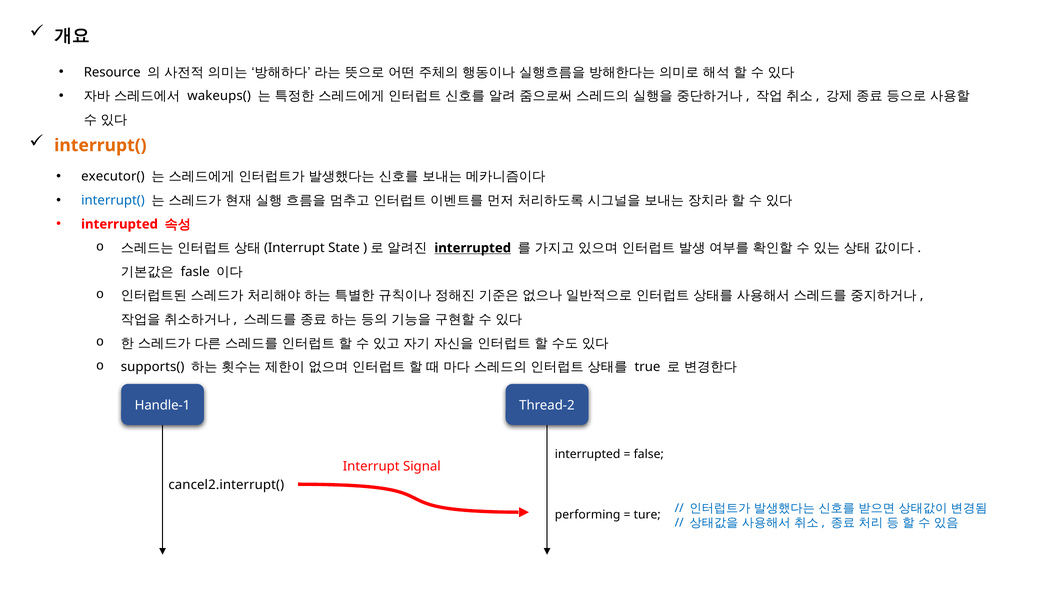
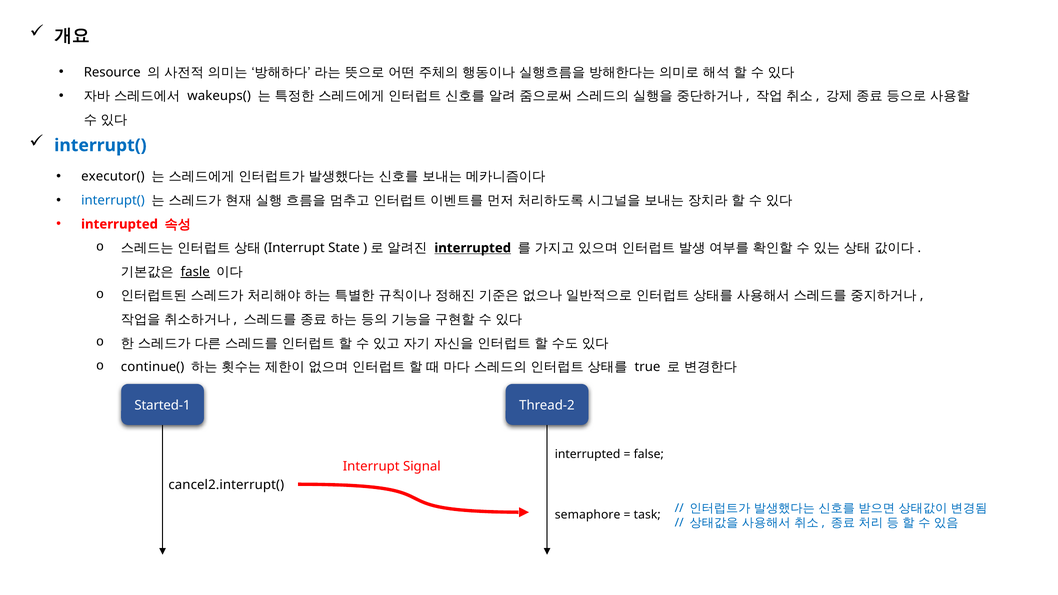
interrupt( colour: orange -> blue (100, 145)
fasle underline: none -> present (195, 272)
supports(: supports( -> continue( (153, 367)
Handle-1: Handle-1 -> Started-1 (162, 405)
performing: performing -> semaphore (588, 515)
ture: ture -> task (647, 515)
